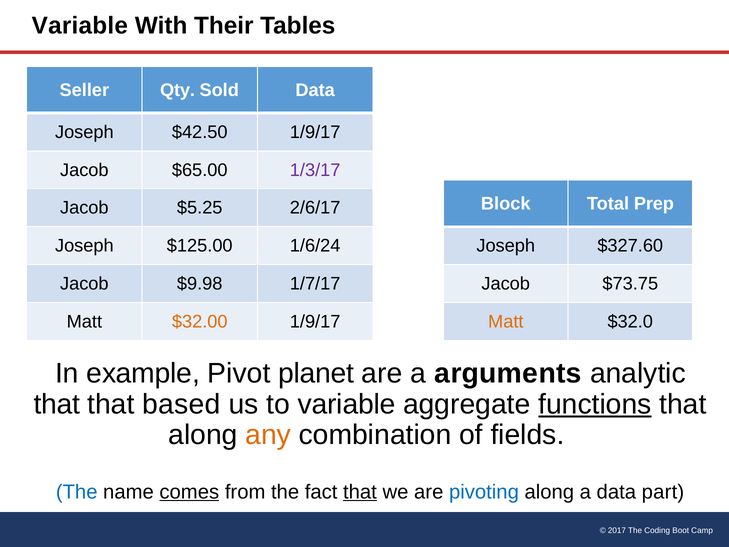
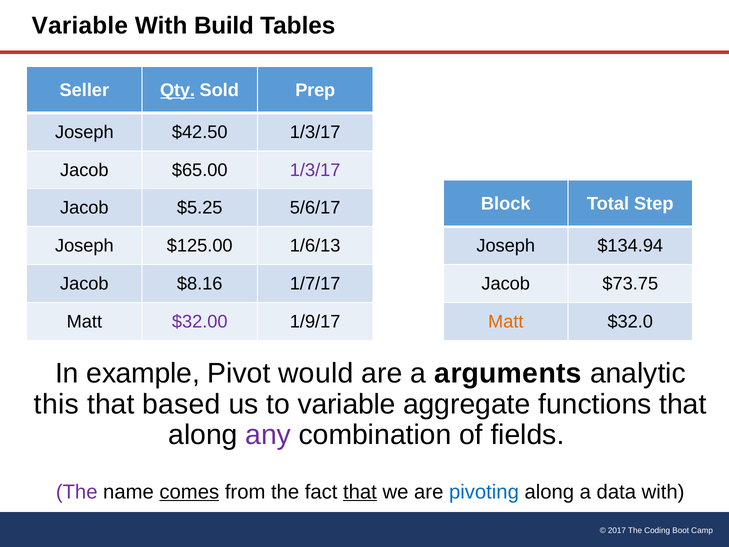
Their: Their -> Build (224, 26)
Qty underline: none -> present (178, 90)
Sold Data: Data -> Prep (315, 90)
$42.50 1/9/17: 1/9/17 -> 1/3/17 (315, 132)
Prep: Prep -> Step (654, 204)
2/6/17: 2/6/17 -> 5/6/17 (315, 208)
1/6/24: 1/6/24 -> 1/6/13 (315, 246)
$327.60: $327.60 -> $134.94 (630, 246)
$9.98: $9.98 -> $8.16 (200, 284)
$32.00 colour: orange -> purple (200, 321)
planet: planet -> would (316, 373)
that: that -> this (56, 404)
functions underline: present -> none (595, 404)
any colour: orange -> purple (268, 435)
The colour: blue -> purple (77, 492)
data part: part -> with (663, 492)
